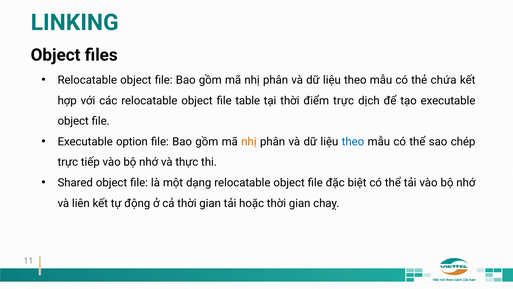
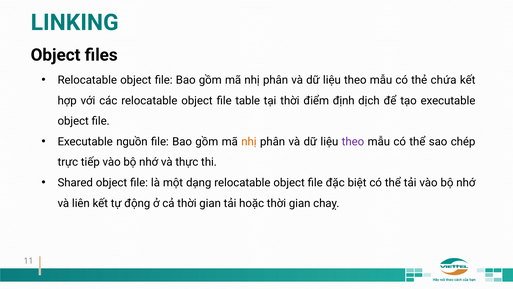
điểm trực: trực -> định (344, 100)
option: option -> nguồn (132, 141)
theo colour: blue -> purple (353, 141)
